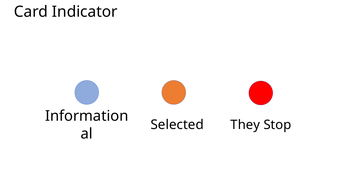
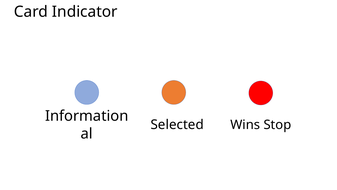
They: They -> Wins (245, 124)
